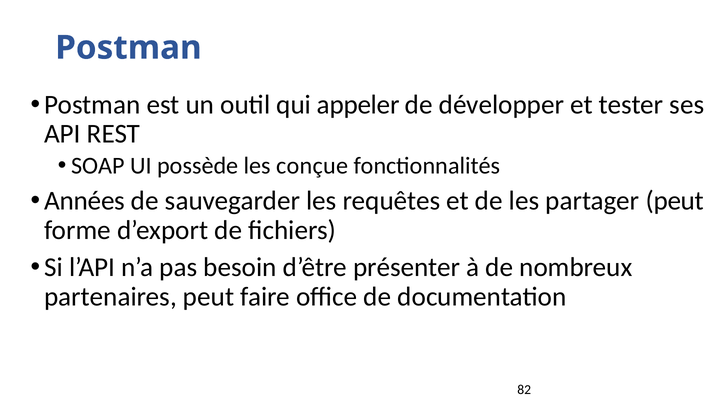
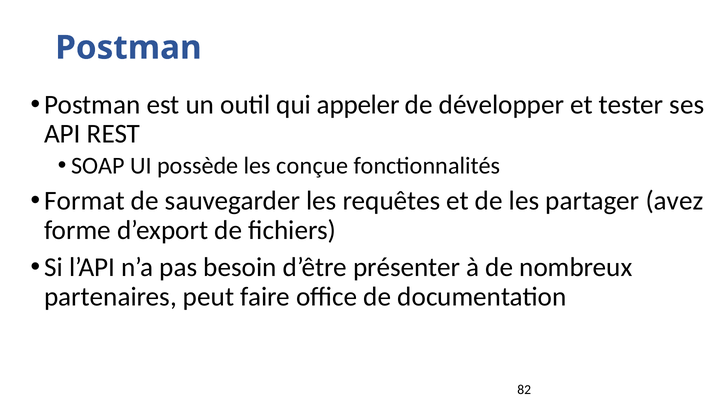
Années: Années -> Format (84, 201)
partager peut: peut -> avez (675, 201)
